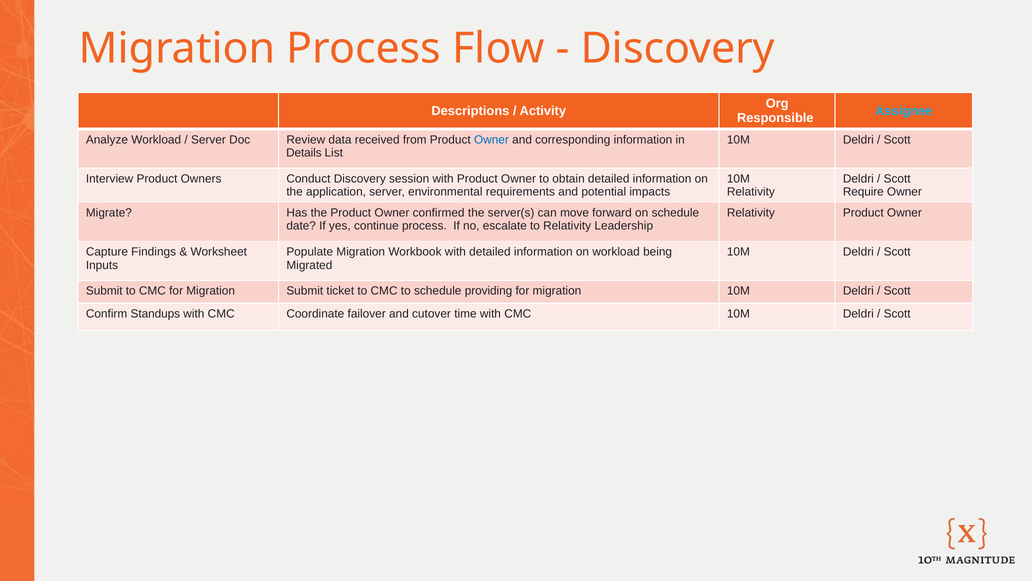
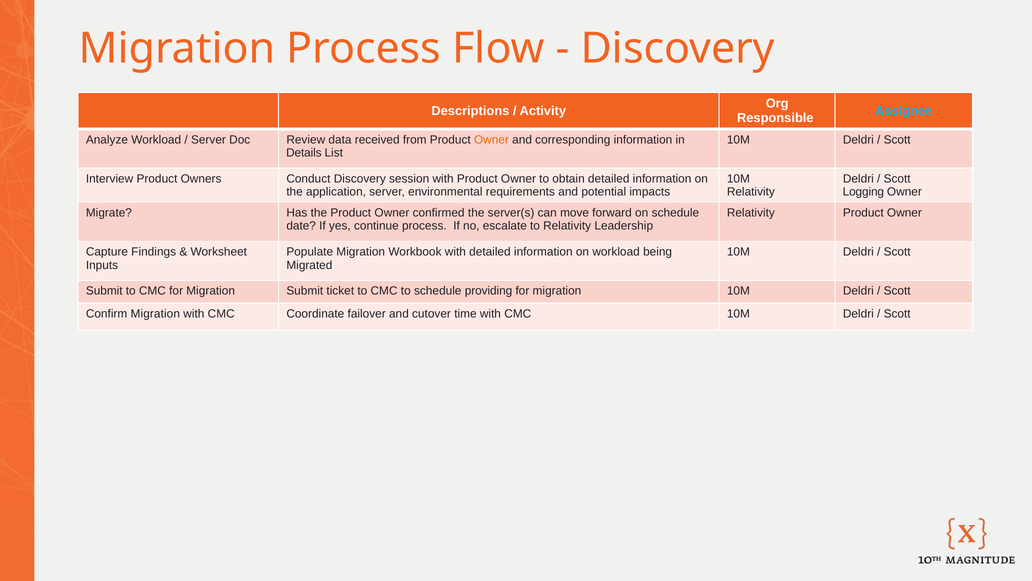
Owner colour: blue -> orange (491, 140)
Require: Require -> Logging (863, 192)
Confirm Standups: Standups -> Migration (155, 313)
